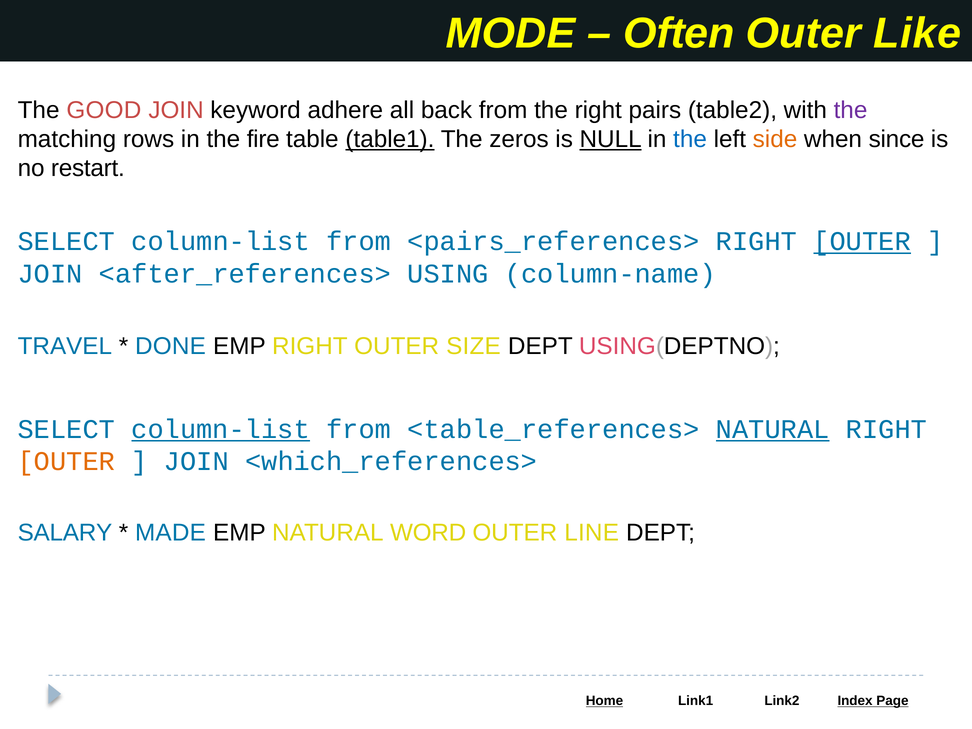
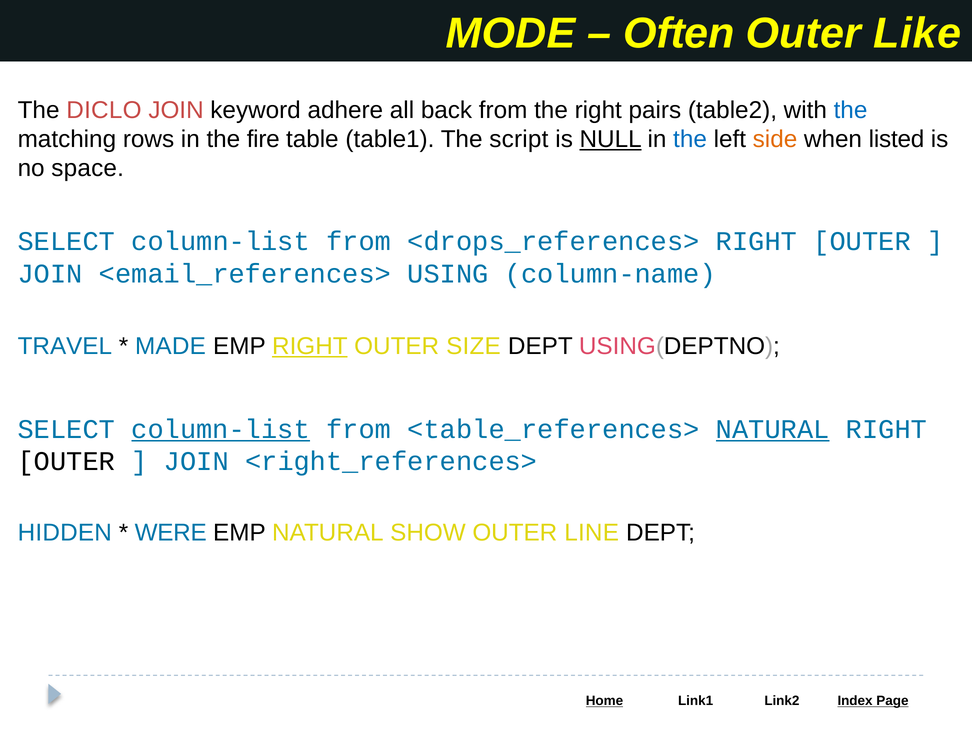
GOOD: GOOD -> DICLO (104, 110)
the colour: purple -> blue (851, 110)
table1 underline: present -> none (390, 139)
zeros: zeros -> script (519, 139)
since: since -> listed (897, 139)
restart: restart -> space (88, 168)
<pairs_references>: <pairs_references> -> <drops_references> (553, 242)
OUTER underline: present -> none (862, 242)
<after_references>: <after_references> -> <email_references> (245, 274)
DONE: DONE -> MADE (170, 346)
RIGHT underline: none -> present (310, 346)
OUTER colour: orange -> black (66, 462)
<which_references>: <which_references> -> <right_references> (391, 462)
SALARY: SALARY -> HIDDEN (65, 533)
MADE: MADE -> WERE (171, 533)
WORD: WORD -> SHOW (428, 533)
